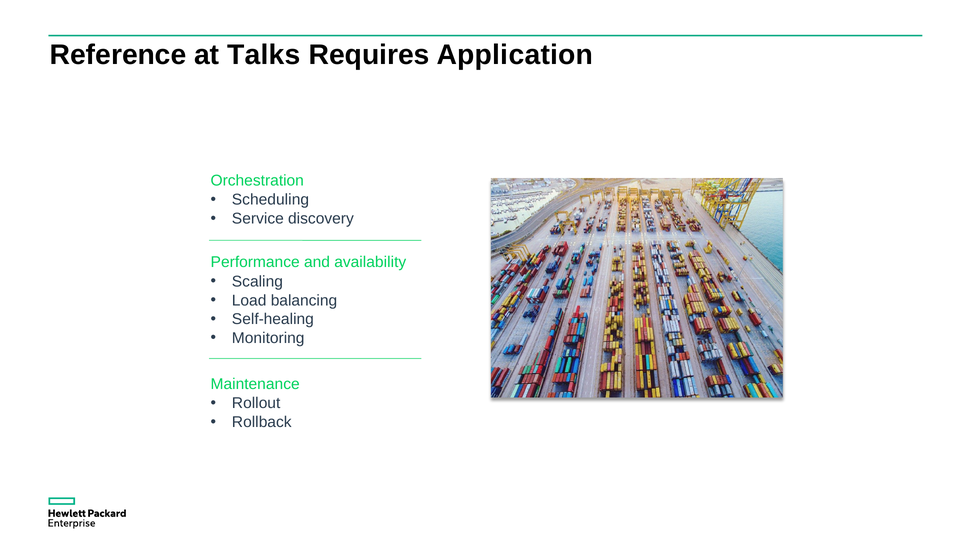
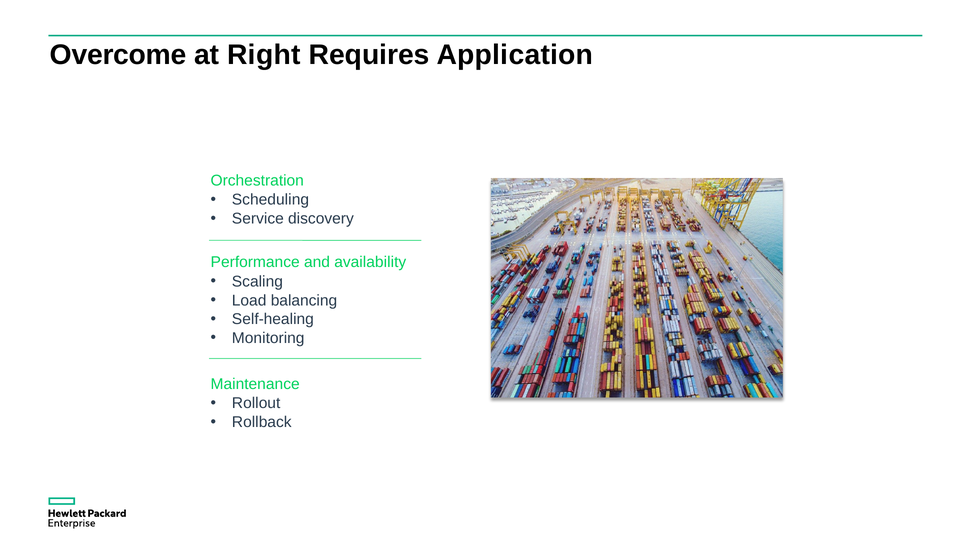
Reference: Reference -> Overcome (118, 55)
Talks: Talks -> Right (264, 55)
